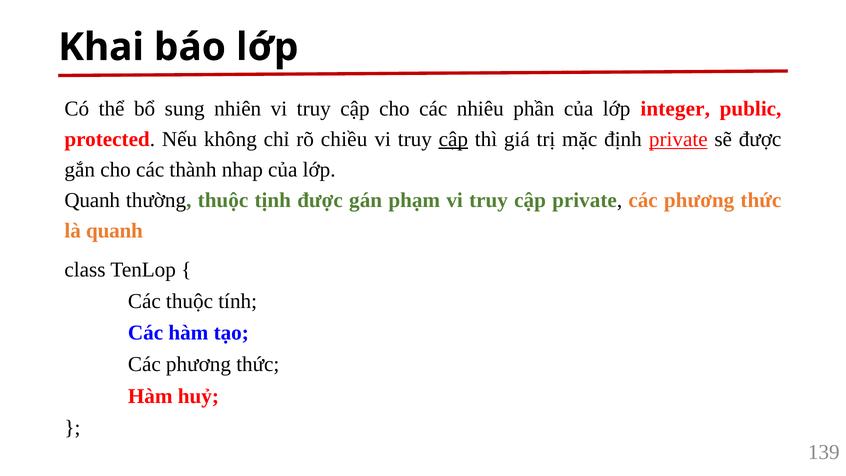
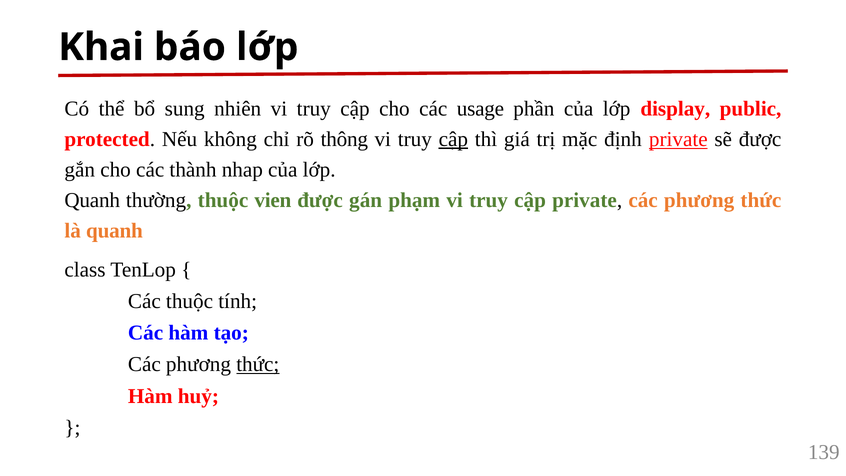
nhiêu: nhiêu -> usage (480, 109)
integer: integer -> display (675, 109)
chiều: chiều -> thông (344, 139)
tịnh: tịnh -> vien (273, 200)
thức underline: none -> present (258, 364)
